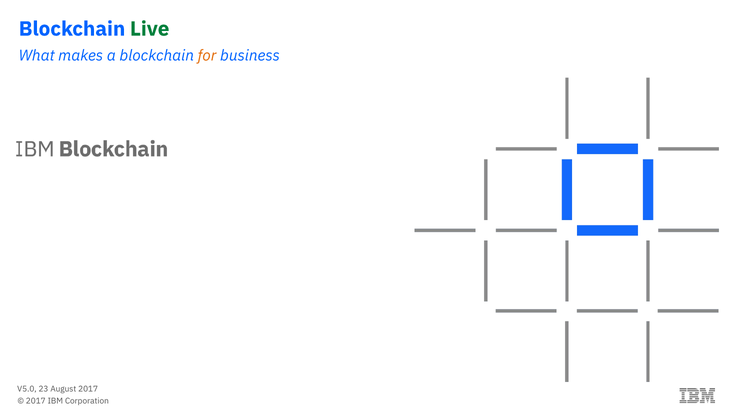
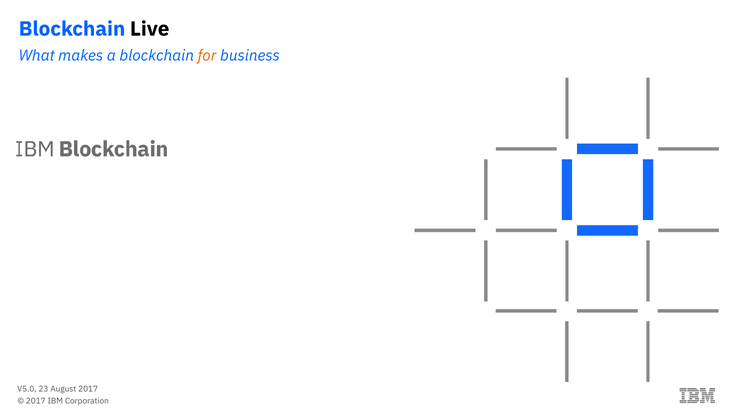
Live colour: green -> black (150, 29)
